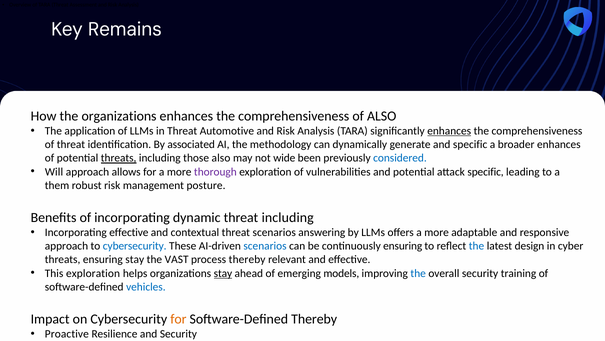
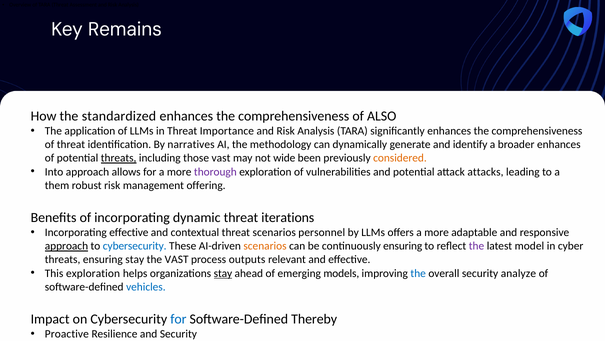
the organizations: organizations -> standardized (119, 116)
Automotive: Automotive -> Importance (227, 131)
enhances underline: present -> none (449, 131)
associated: associated -> narratives (191, 144)
and specific: specific -> identify (470, 144)
those also: also -> vast (221, 158)
considered colour: blue -> orange (400, 158)
Will: Will -> Into (54, 171)
attack specific: specific -> attacks (485, 171)
posture: posture -> offering (206, 185)
threat including: including -> iterations (288, 217)
answering: answering -> personnel (322, 232)
approach underline: none -> present (66, 246)
scenarios colour: blue -> orange (265, 246)
the colour: blue -> purple (476, 246)
design: design -> model (529, 246)
process thereby: thereby -> outputs (247, 259)
training: training -> analyze (518, 273)
for colour: orange -> blue (178, 318)
